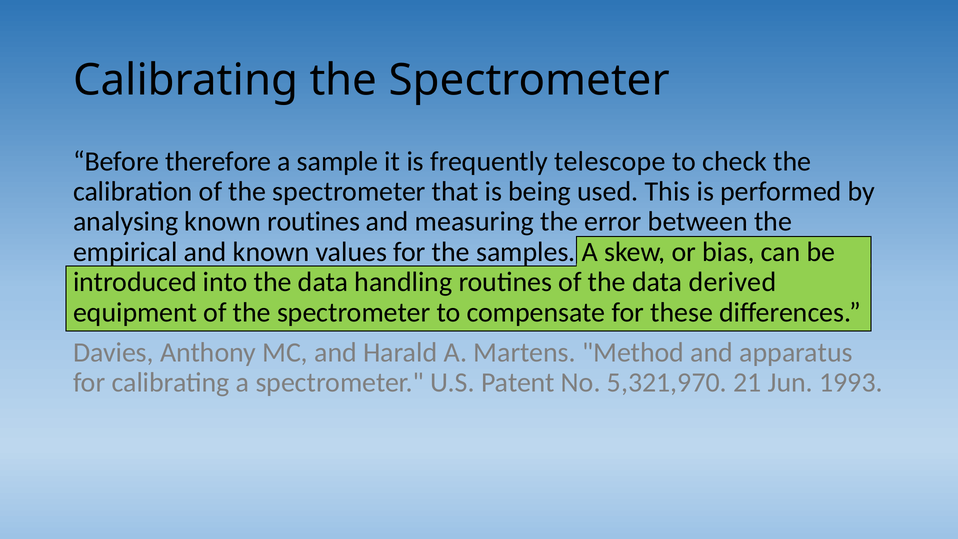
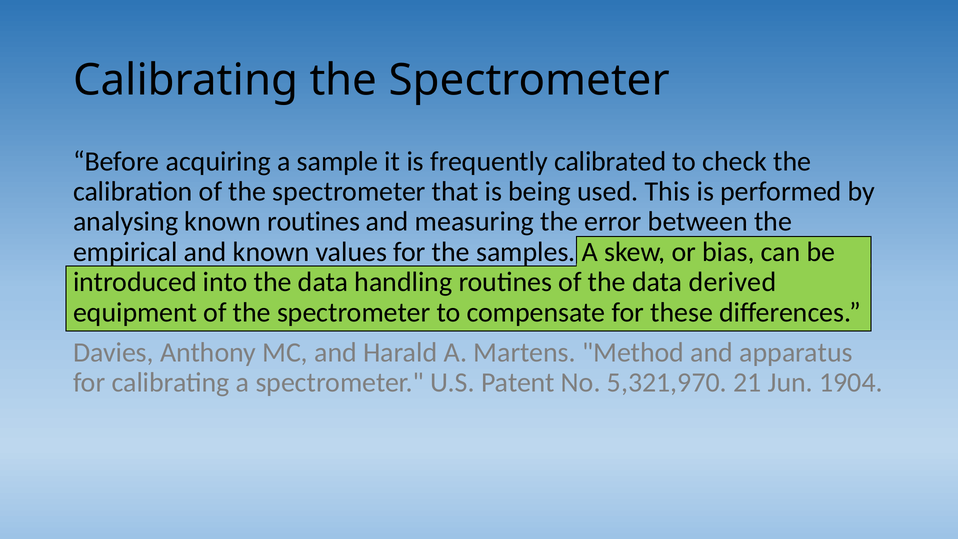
therefore: therefore -> acquiring (218, 161)
telescope: telescope -> calibrated (610, 161)
1993: 1993 -> 1904 (851, 383)
